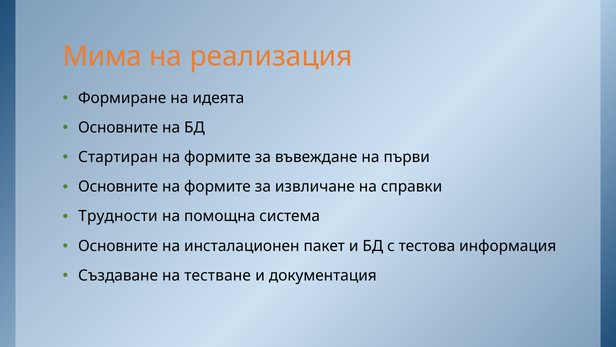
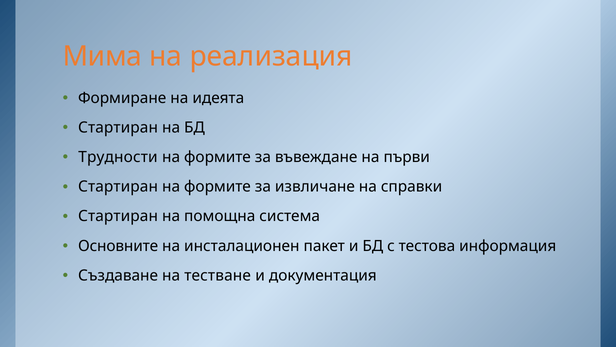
Основните: Основните -> Стартиран (118, 128)
Стартиран: Стартиран -> Трудности (118, 157)
Основните: Основните -> Стартиран (118, 187)
Трудности: Трудности -> Стартиран (118, 216)
